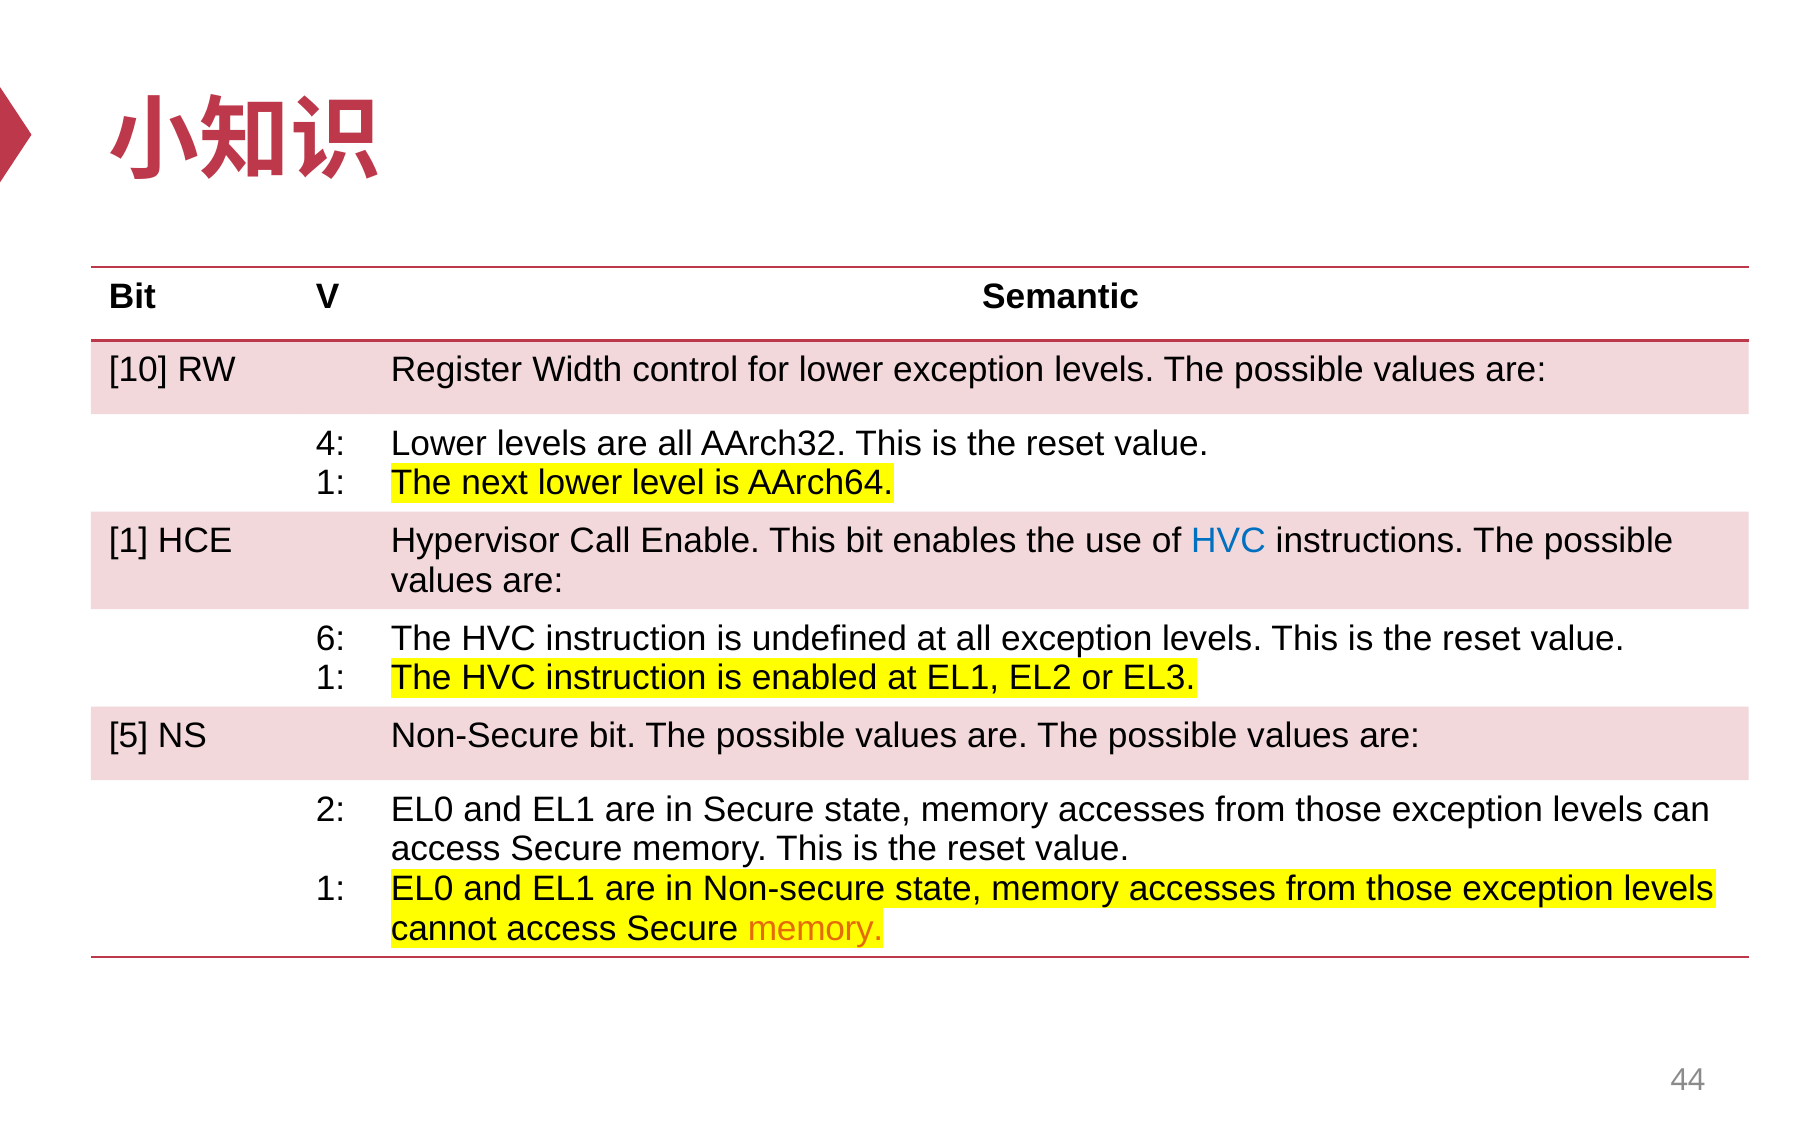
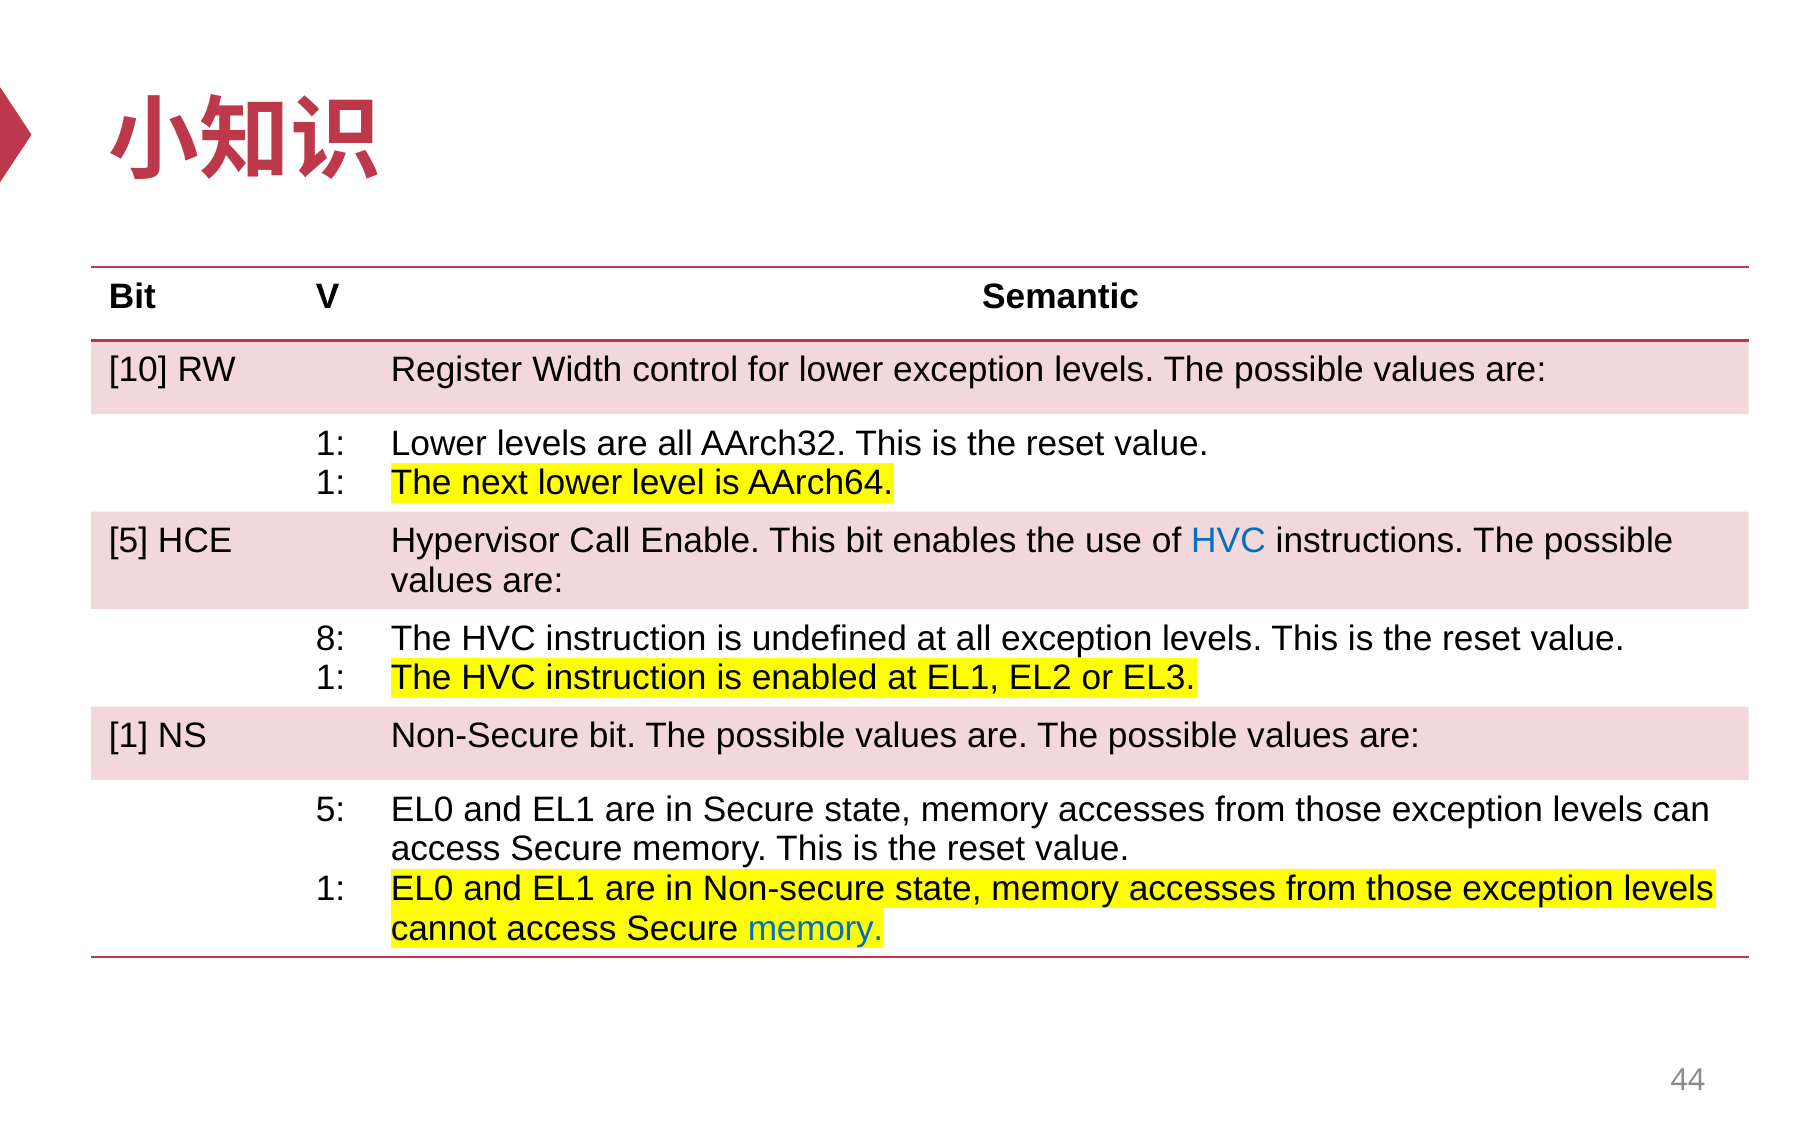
4: 4 -> 1 (331, 444)
1: 1 -> 5 (128, 541)
6: 6 -> 8 (331, 638)
5: 5 -> 1 (128, 736)
2: 2 -> 5 (331, 810)
memory colour: orange -> blue (816, 928)
